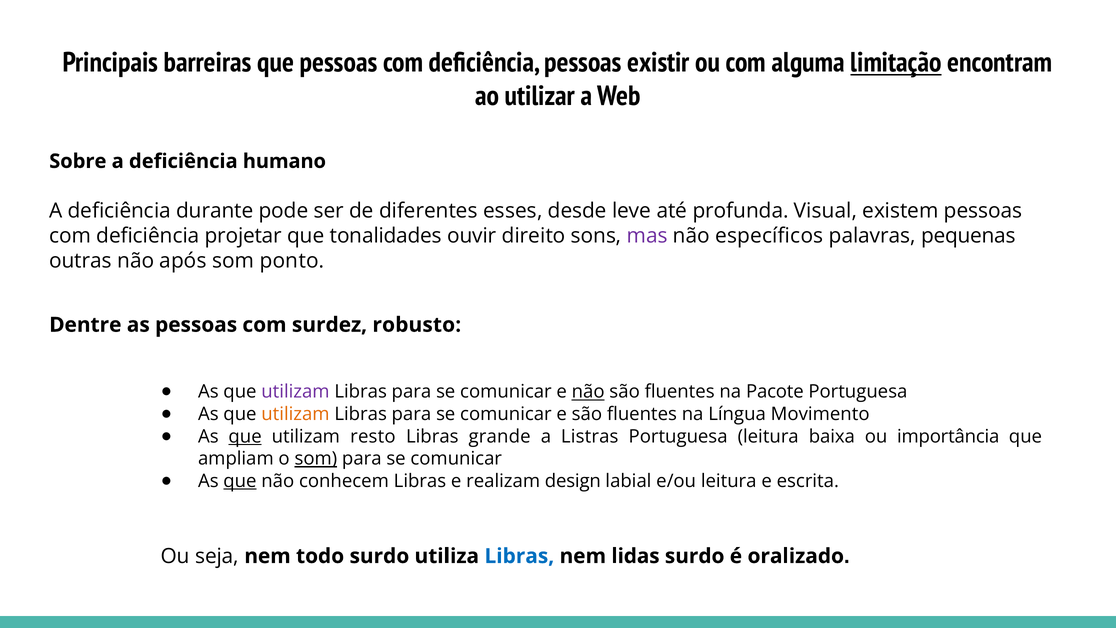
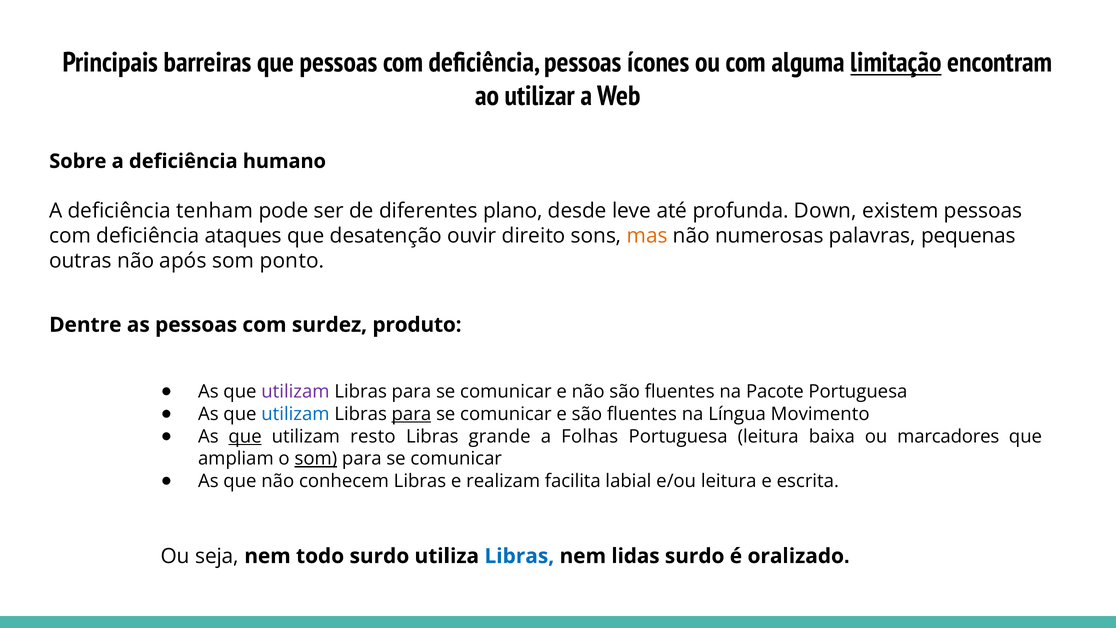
existir: existir -> ícones (658, 63)
durante: durante -> tenham (215, 211)
esses: esses -> plano (513, 211)
Visual: Visual -> Down (825, 211)
projetar: projetar -> ataques (243, 236)
tonalidades: tonalidades -> desatenção (386, 236)
mas colour: purple -> orange (647, 236)
específicos: específicos -> numerosas (769, 236)
robusto: robusto -> produto (417, 325)
não underline: present -> none (588, 392)
utilizam colour: orange -> blue (295, 414)
para underline: none -> present (411, 414)
Listras: Listras -> Folhas (590, 436)
importância: importância -> marcadores (948, 436)
que underline: present -> none (240, 481)
design: design -> facilita (573, 481)
